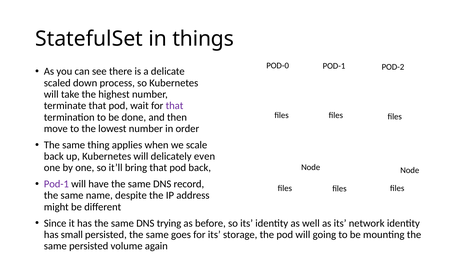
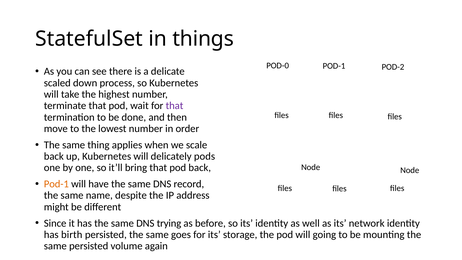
even: even -> pods (205, 156)
Pod-1 colour: purple -> orange (56, 184)
small: small -> birth (72, 234)
